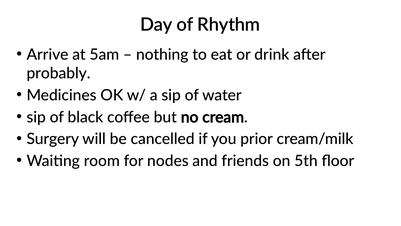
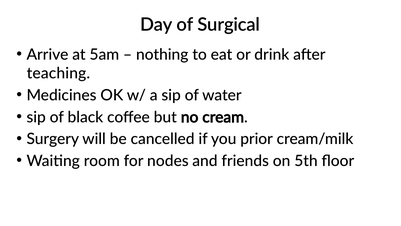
Rhythm: Rhythm -> Surgical (229, 25)
probably: probably -> teaching (58, 73)
